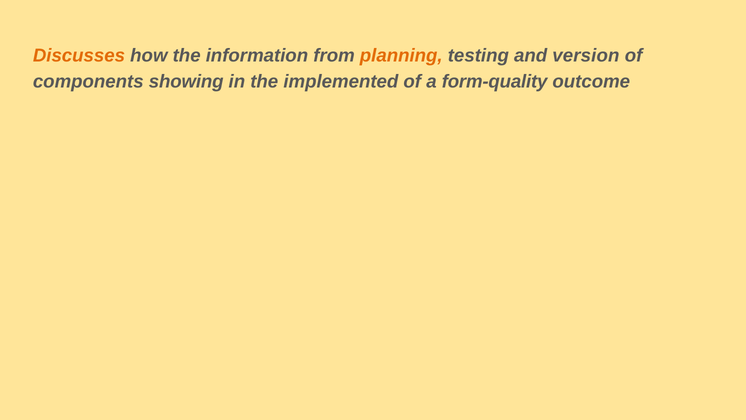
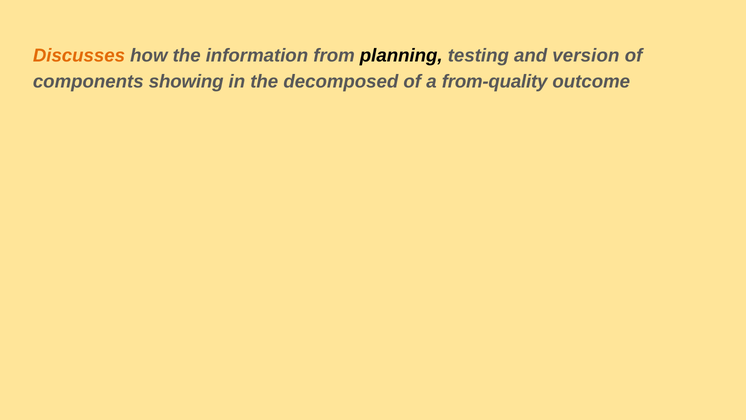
planning colour: orange -> black (401, 56)
implemented: implemented -> decomposed (341, 81)
form-quality: form-quality -> from-quality (495, 81)
